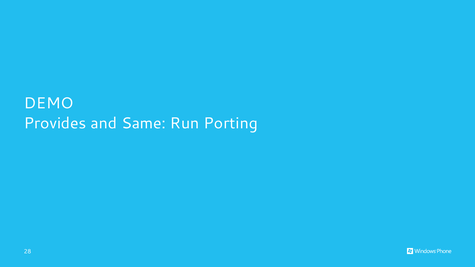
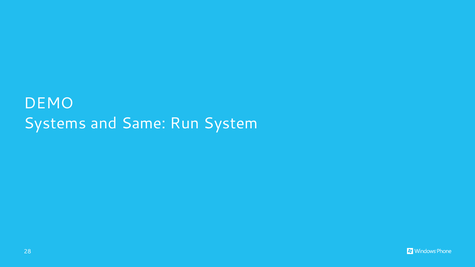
Provides: Provides -> Systems (55, 123)
Porting: Porting -> System (231, 123)
